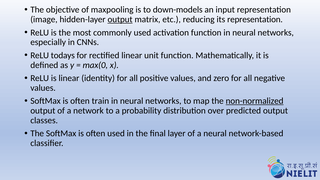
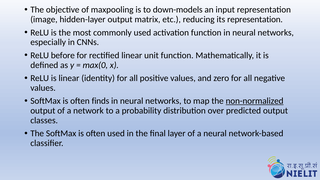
output underline: present -> none (120, 19)
todays: todays -> before (63, 55)
train: train -> finds (100, 101)
